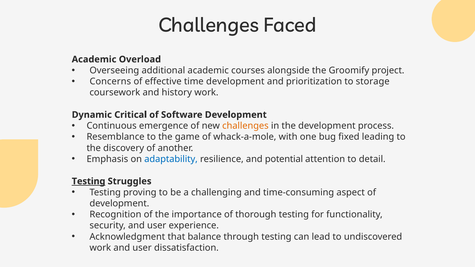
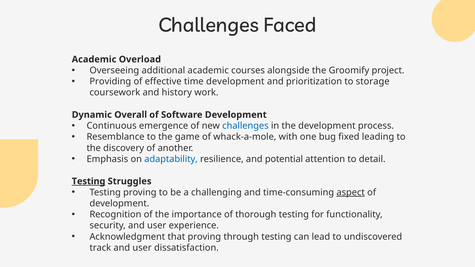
Concerns: Concerns -> Providing (110, 82)
Critical: Critical -> Overall (131, 115)
challenges colour: orange -> blue (245, 126)
aspect underline: none -> present (351, 192)
that balance: balance -> proving (204, 237)
work: work -> track (100, 248)
